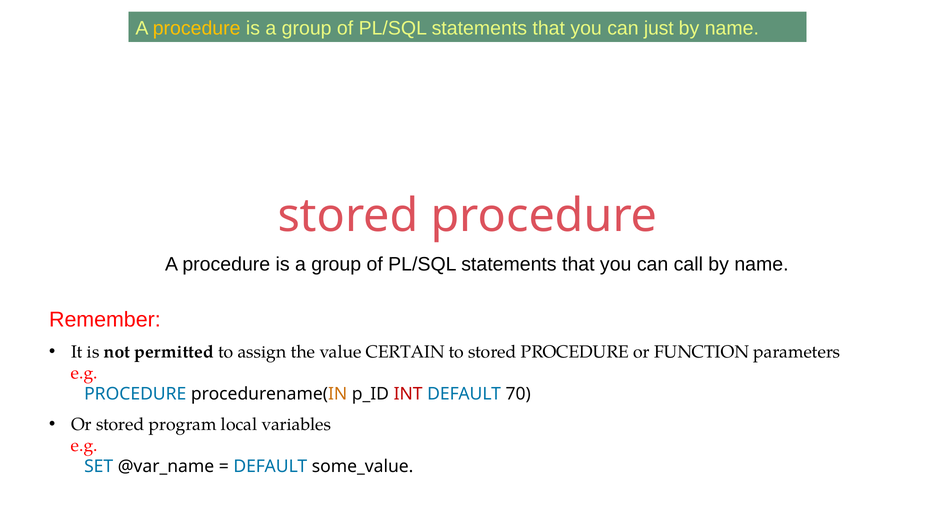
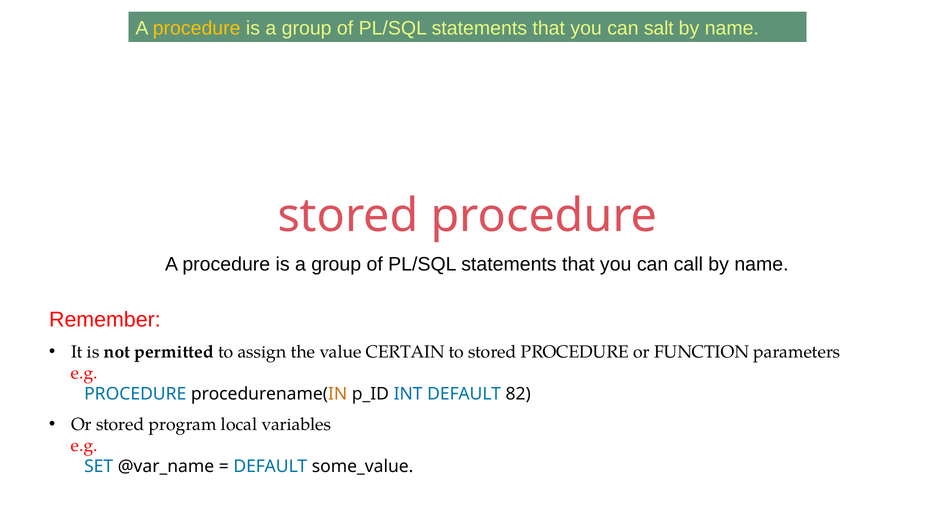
just: just -> salt (659, 28)
INT colour: red -> blue (408, 394)
70: 70 -> 82 (518, 394)
